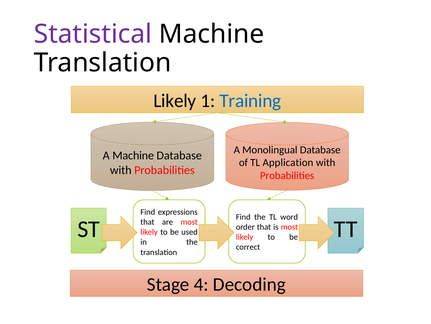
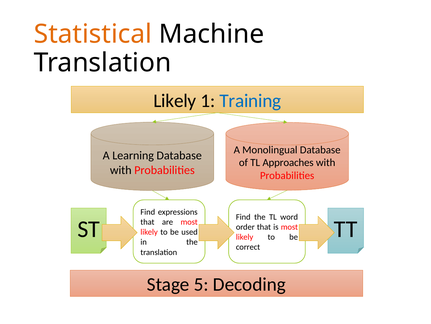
Statistical colour: purple -> orange (93, 34)
A Machine: Machine -> Learning (133, 155)
Application: Application -> Approaches (288, 162)
4: 4 -> 5 (201, 284)
